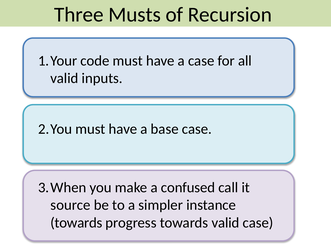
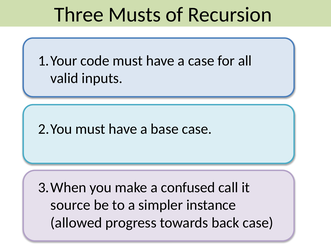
towards: towards -> allowed (76, 223)
towards valid: valid -> back (225, 223)
